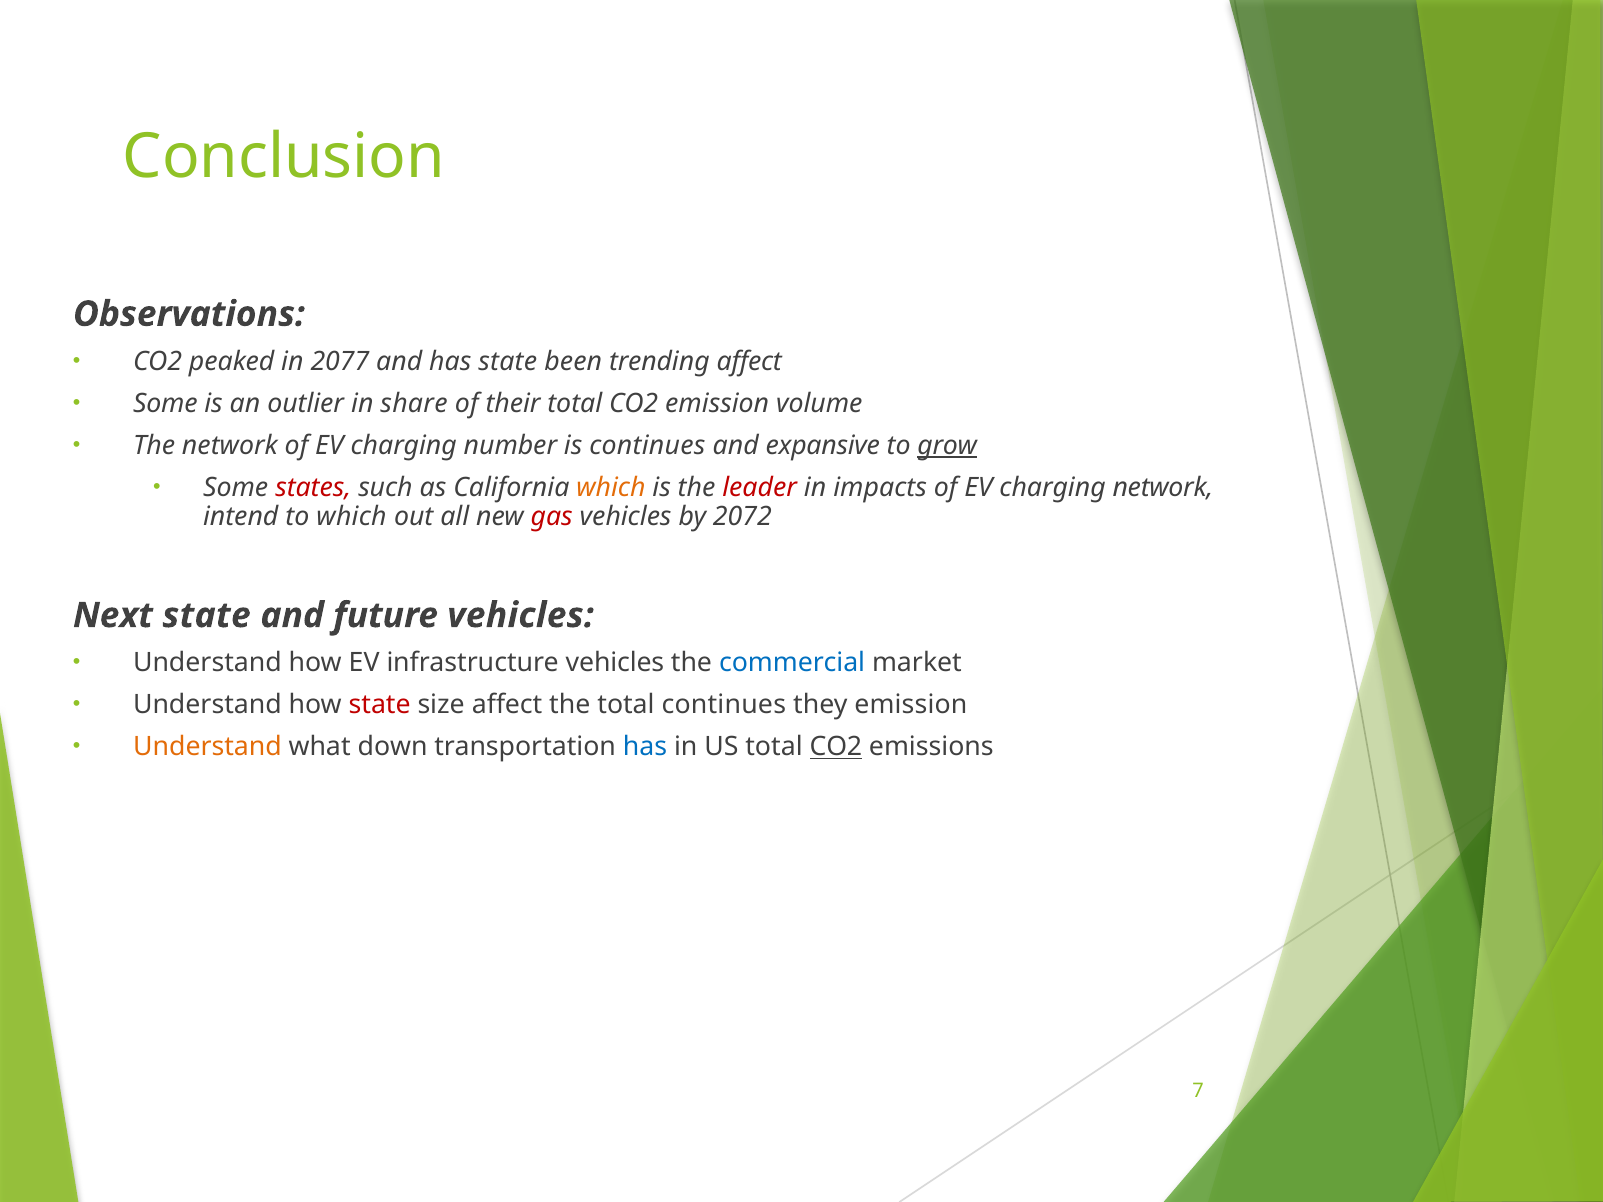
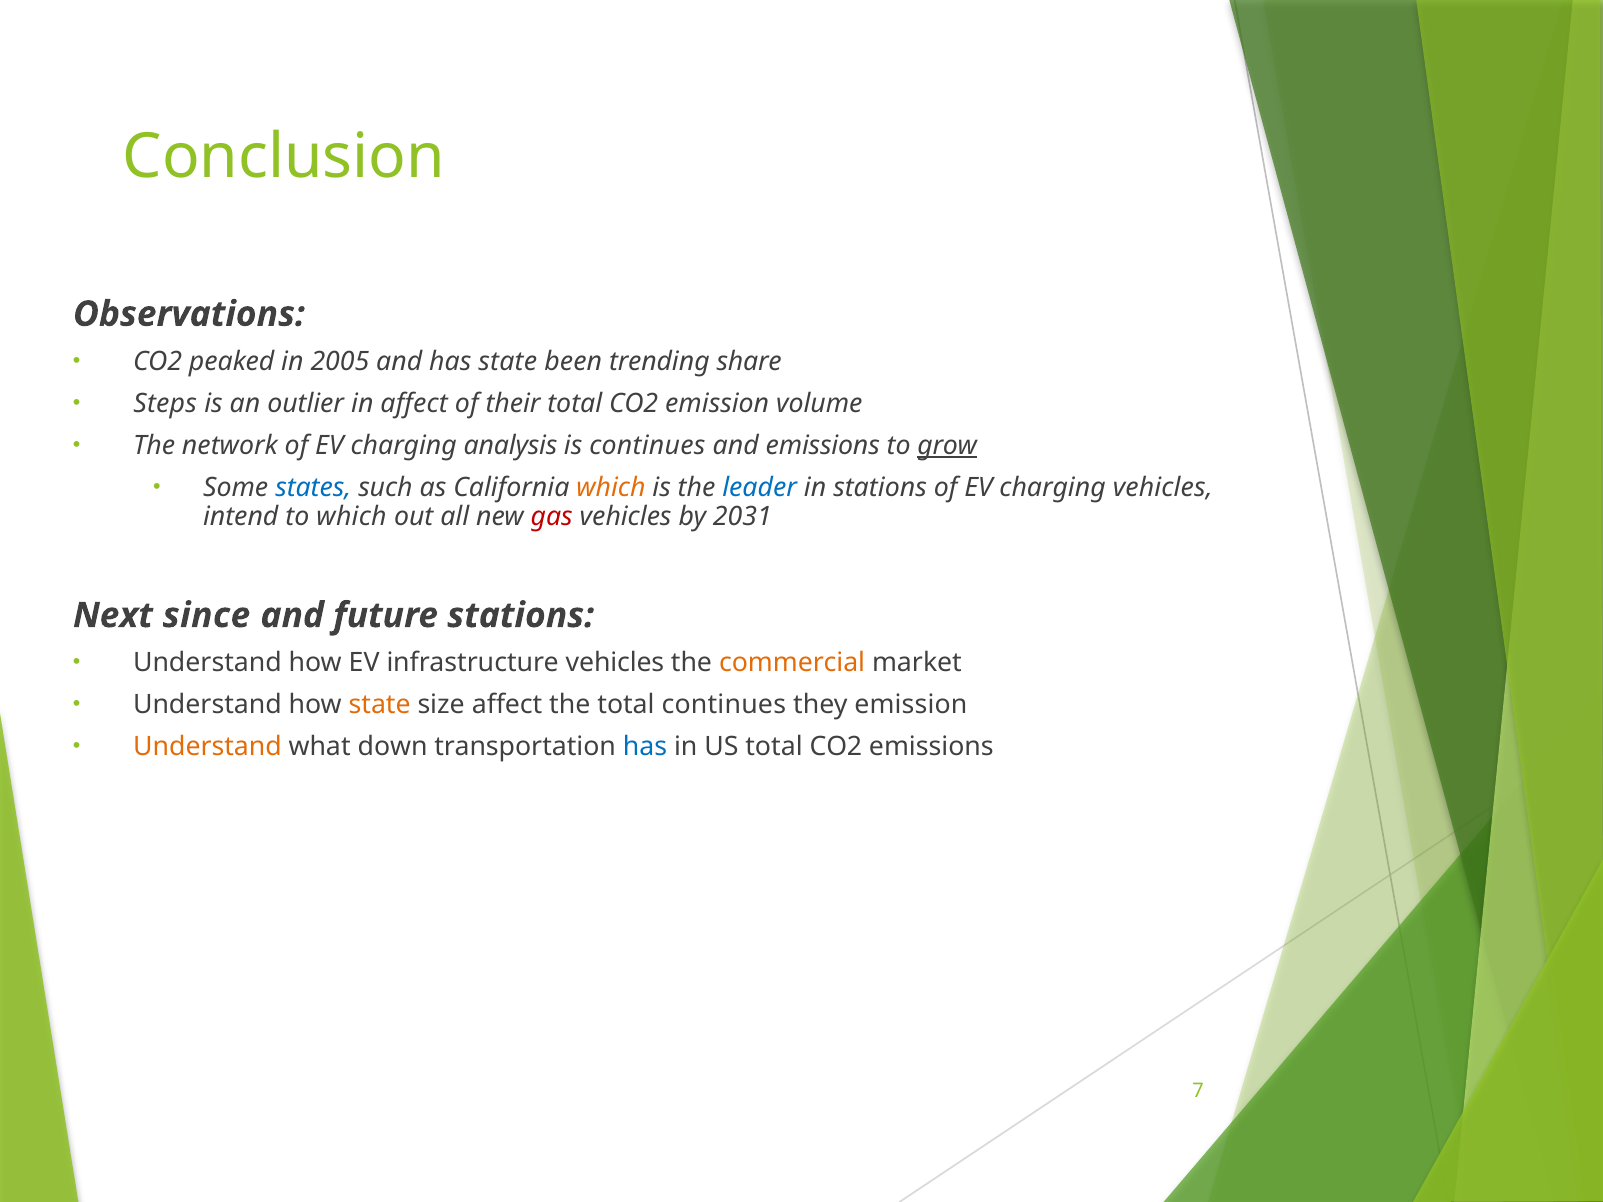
2077: 2077 -> 2005 (340, 361)
trending affect: affect -> share (749, 361)
Some: Some -> Steps (165, 404)
in share: share -> affect (414, 404)
number: number -> analysis (510, 446)
and expansive: expansive -> emissions (823, 446)
states colour: red -> blue (313, 488)
leader colour: red -> blue (760, 488)
in impacts: impacts -> stations (880, 488)
charging network: network -> vehicles (1163, 488)
2072: 2072 -> 2031 (742, 517)
Next state: state -> since (207, 616)
future vehicles: vehicles -> stations (521, 616)
commercial colour: blue -> orange (792, 663)
state colour: red -> orange (380, 705)
CO2 underline: present -> none (836, 747)
